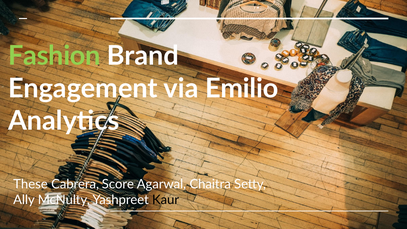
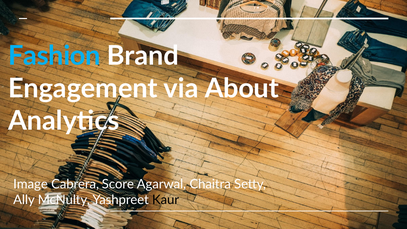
Fashion colour: light green -> light blue (54, 56)
Emilio: Emilio -> About (242, 88)
These: These -> Image (30, 184)
